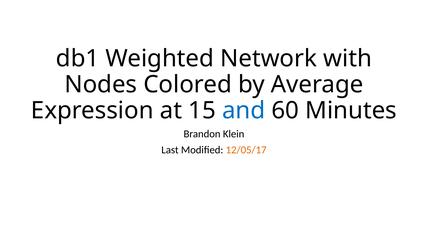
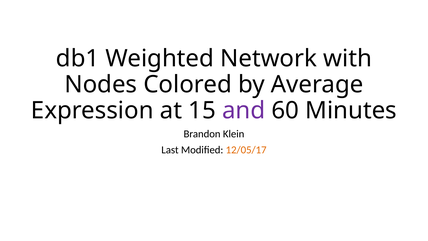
and colour: blue -> purple (244, 110)
